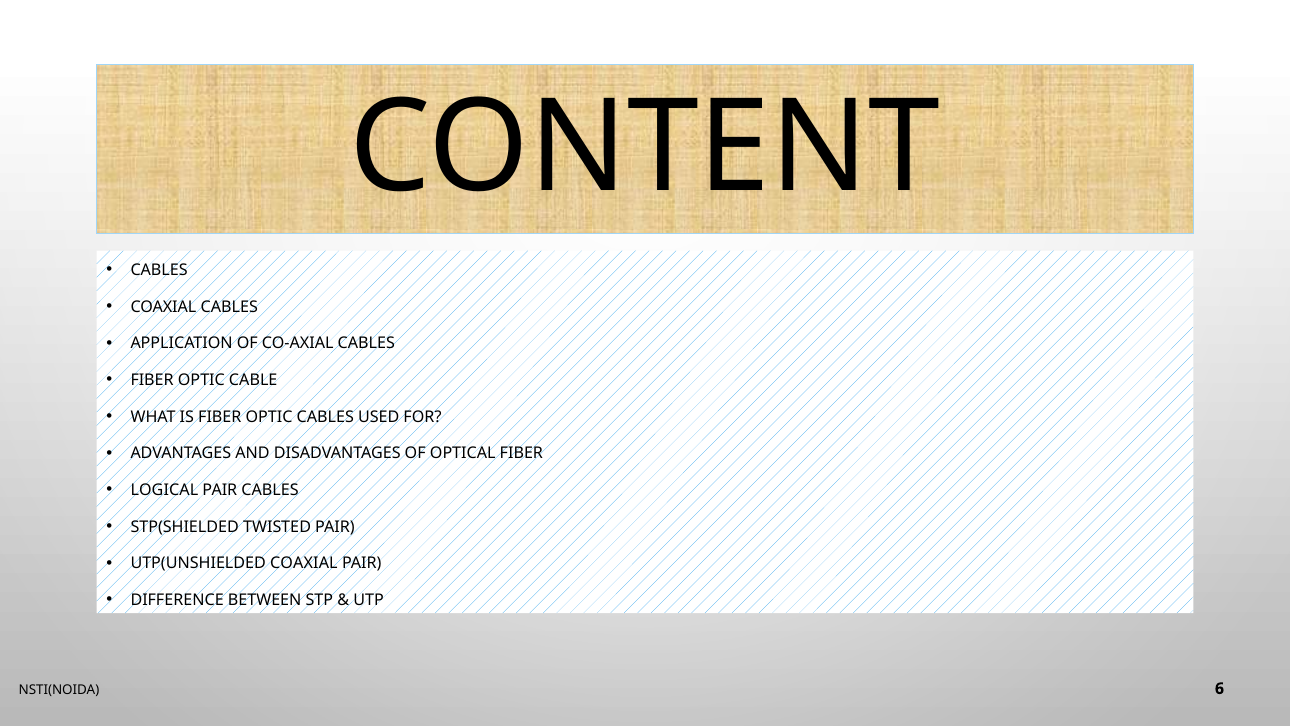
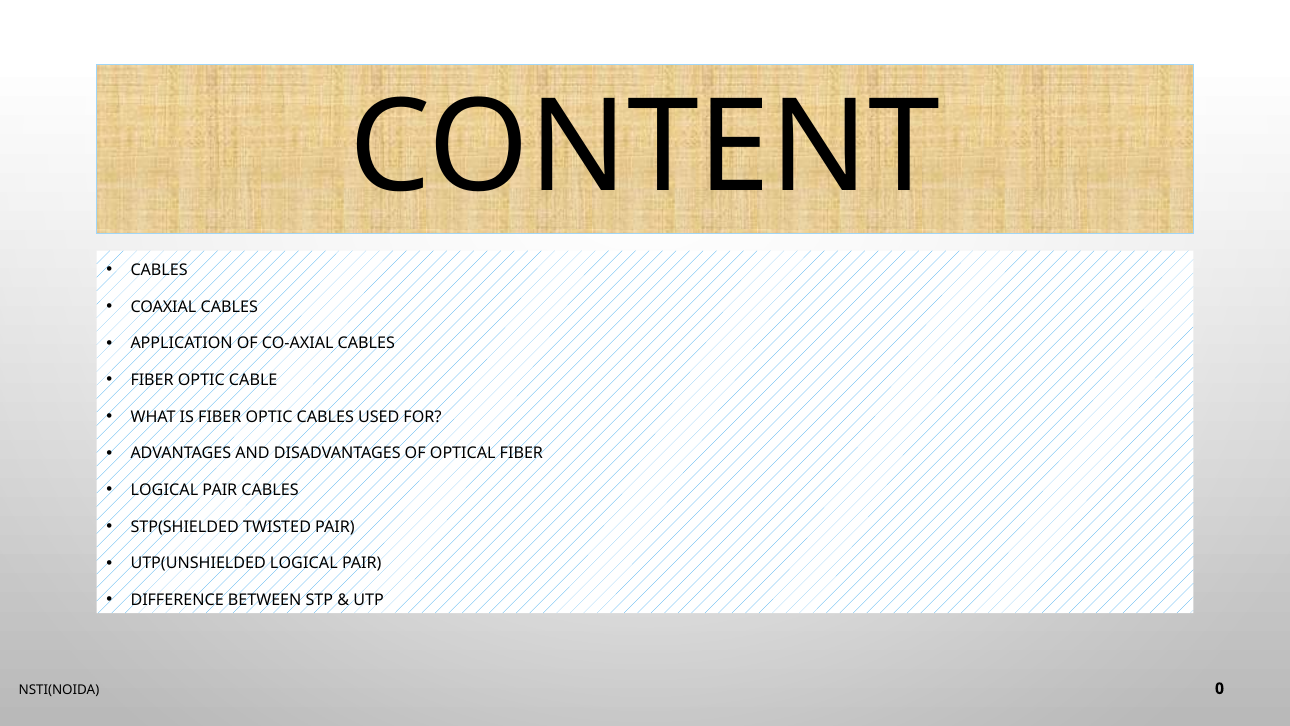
UTP(UNSHIELDED COAXIAL: COAXIAL -> LOGICAL (304, 563)
6: 6 -> 0 (1219, 688)
